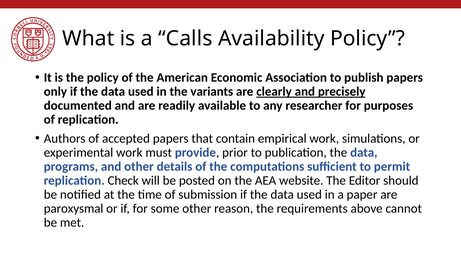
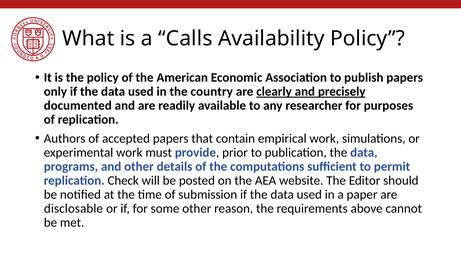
variants: variants -> country (212, 92)
paroxysmal: paroxysmal -> disclosable (73, 209)
